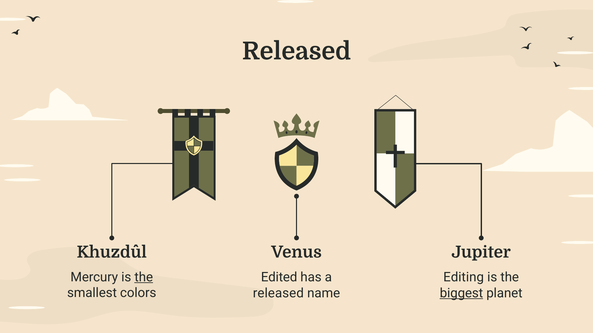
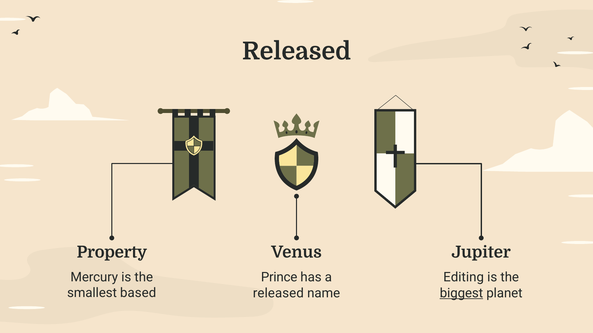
Khuzdûl: Khuzdûl -> Property (112, 253)
the underline: present -> none (144, 278)
Edited: Edited -> Prince (279, 278)
colors: colors -> based (138, 293)
